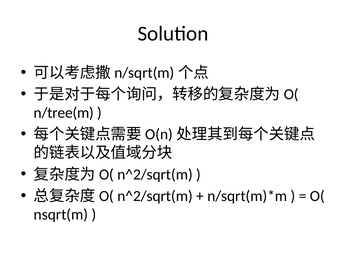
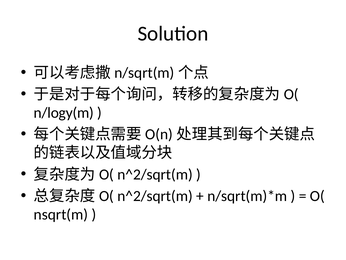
n/tree(m: n/tree(m -> n/logy(m (64, 113)
